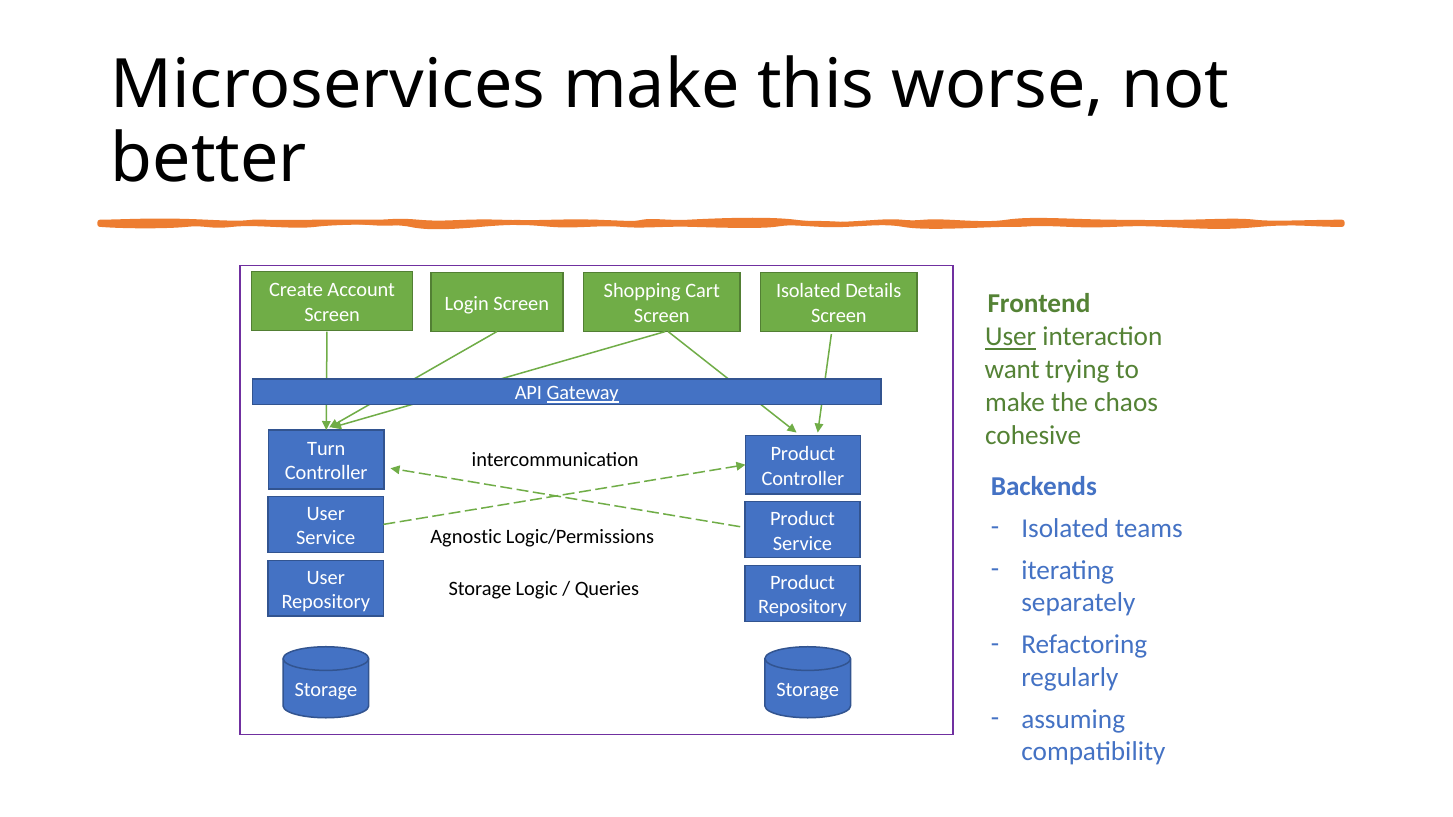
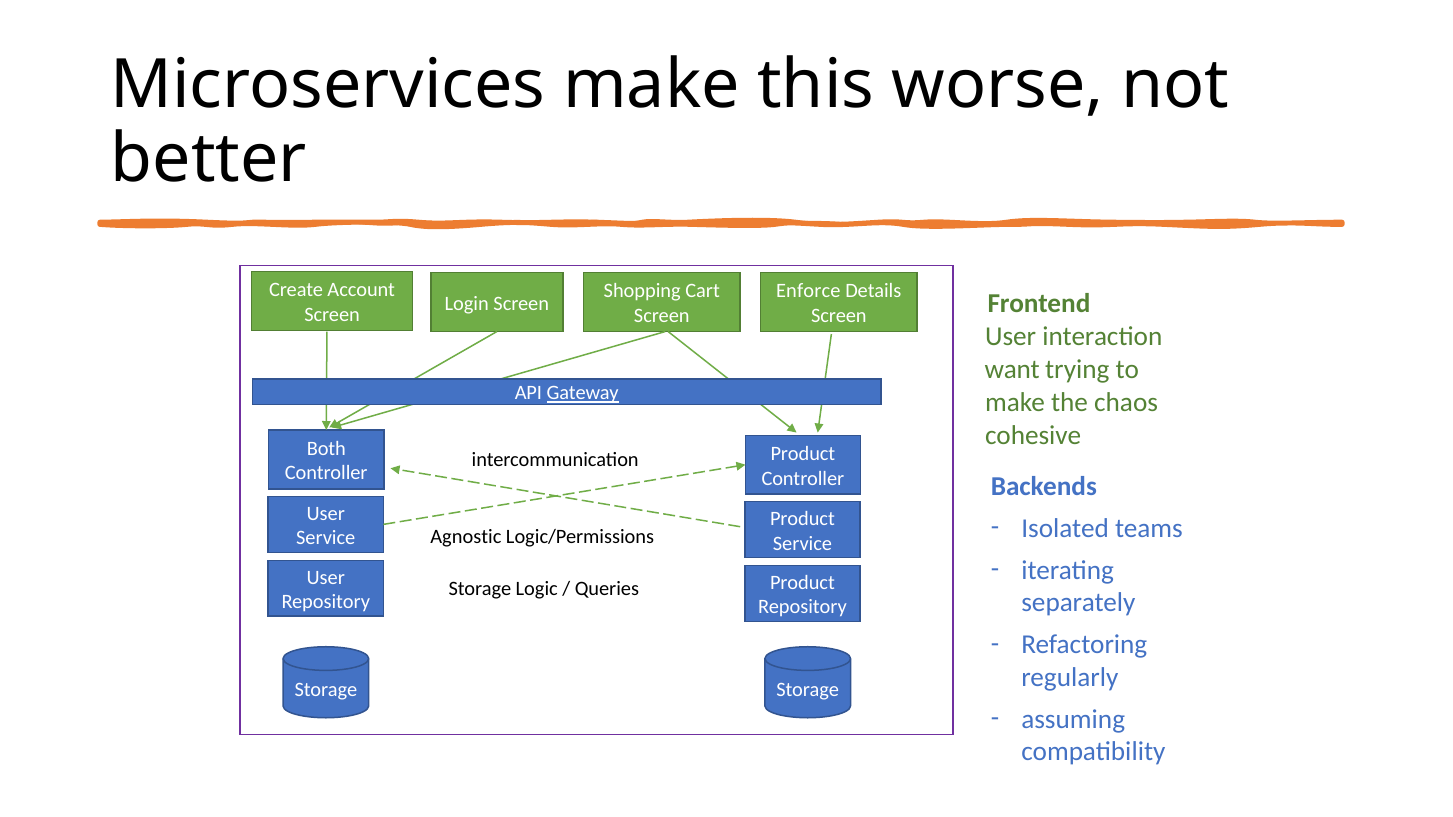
Isolated: Isolated -> Enforce (808, 291)
User underline: present -> none (1011, 337)
Turn: Turn -> Both (326, 449)
